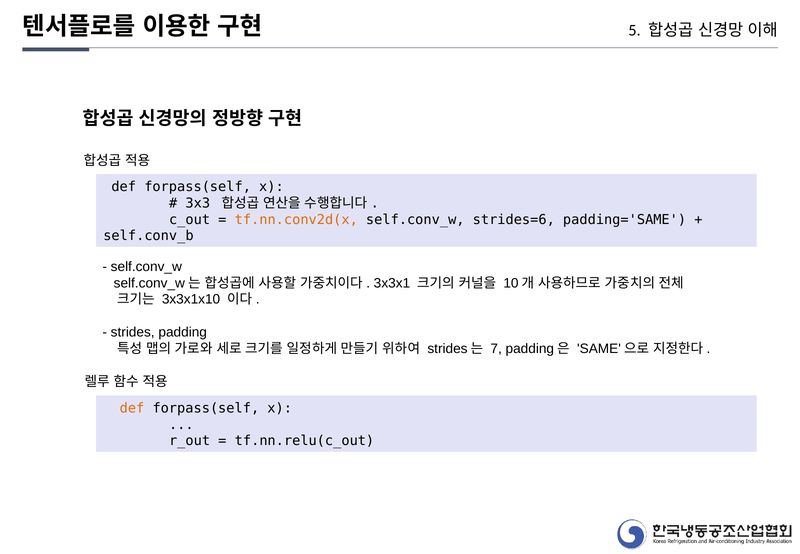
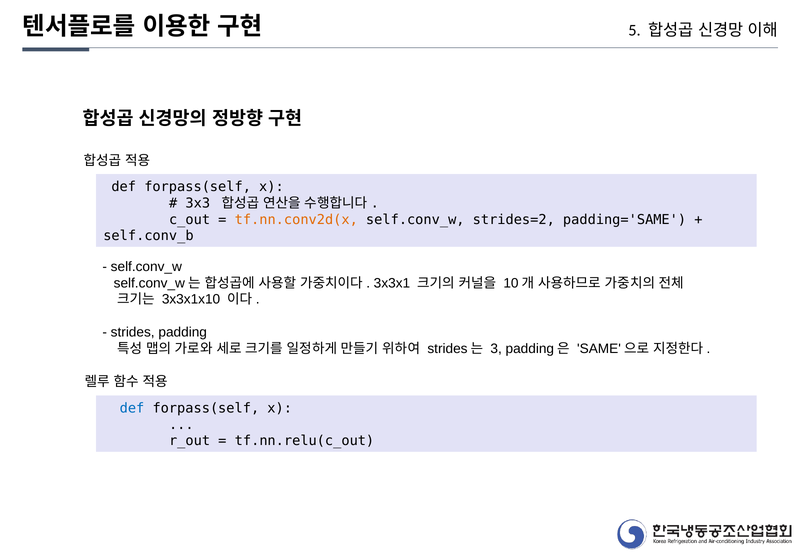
strides=6: strides=6 -> strides=2 (514, 219)
7: 7 -> 3 (496, 348)
def colour: orange -> blue (132, 408)
